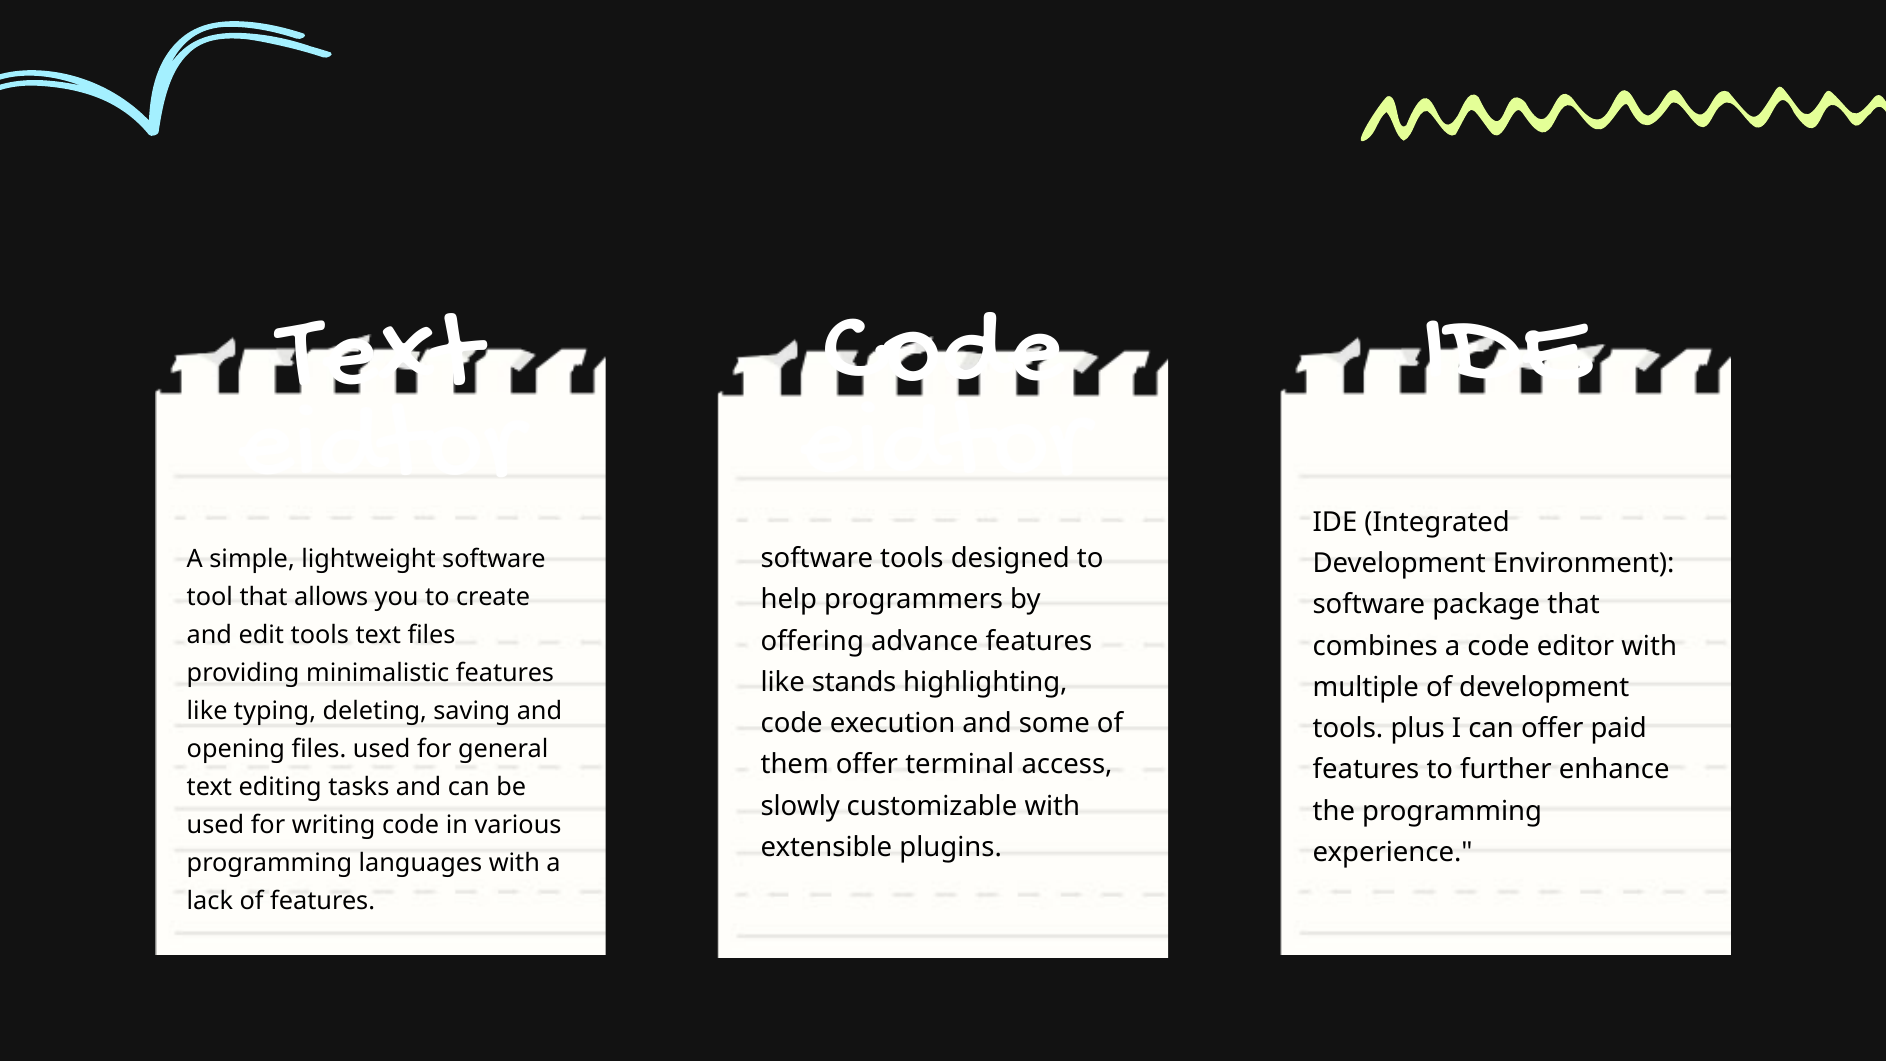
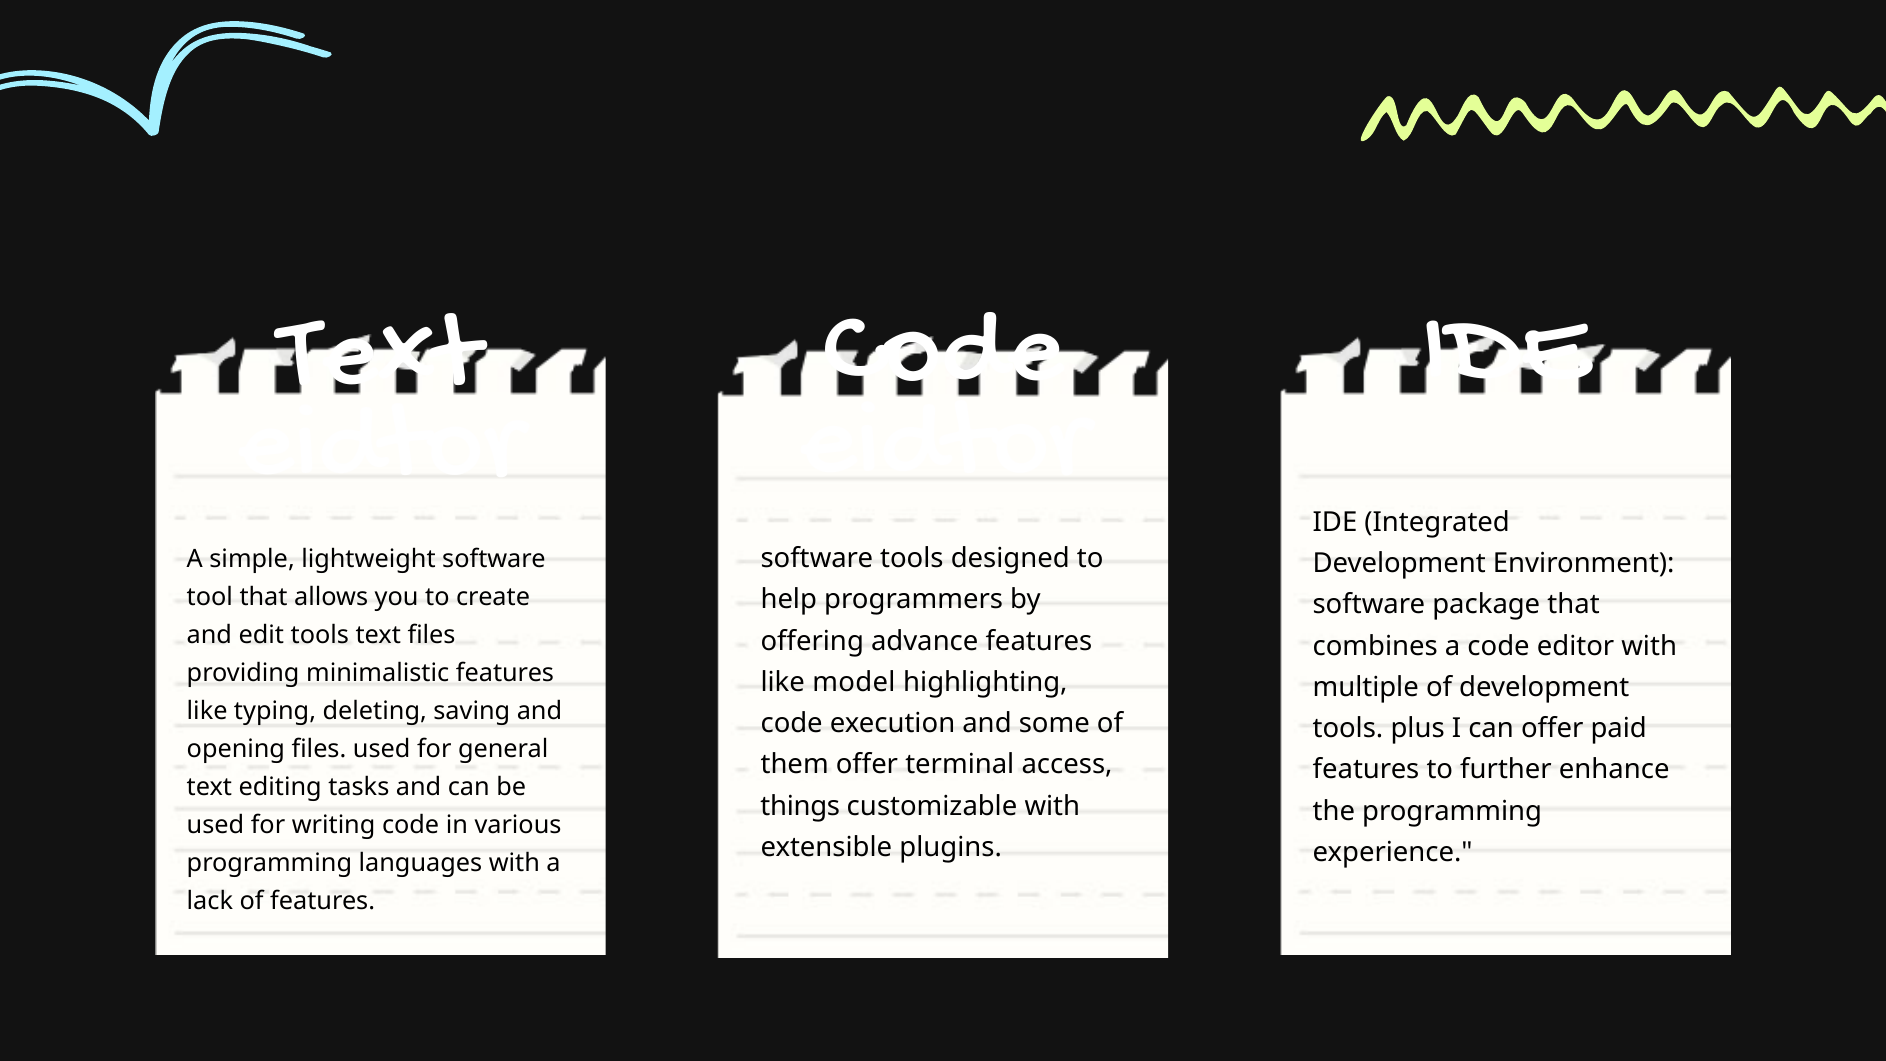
stands: stands -> model (854, 682)
slowly: slowly -> things (800, 806)
